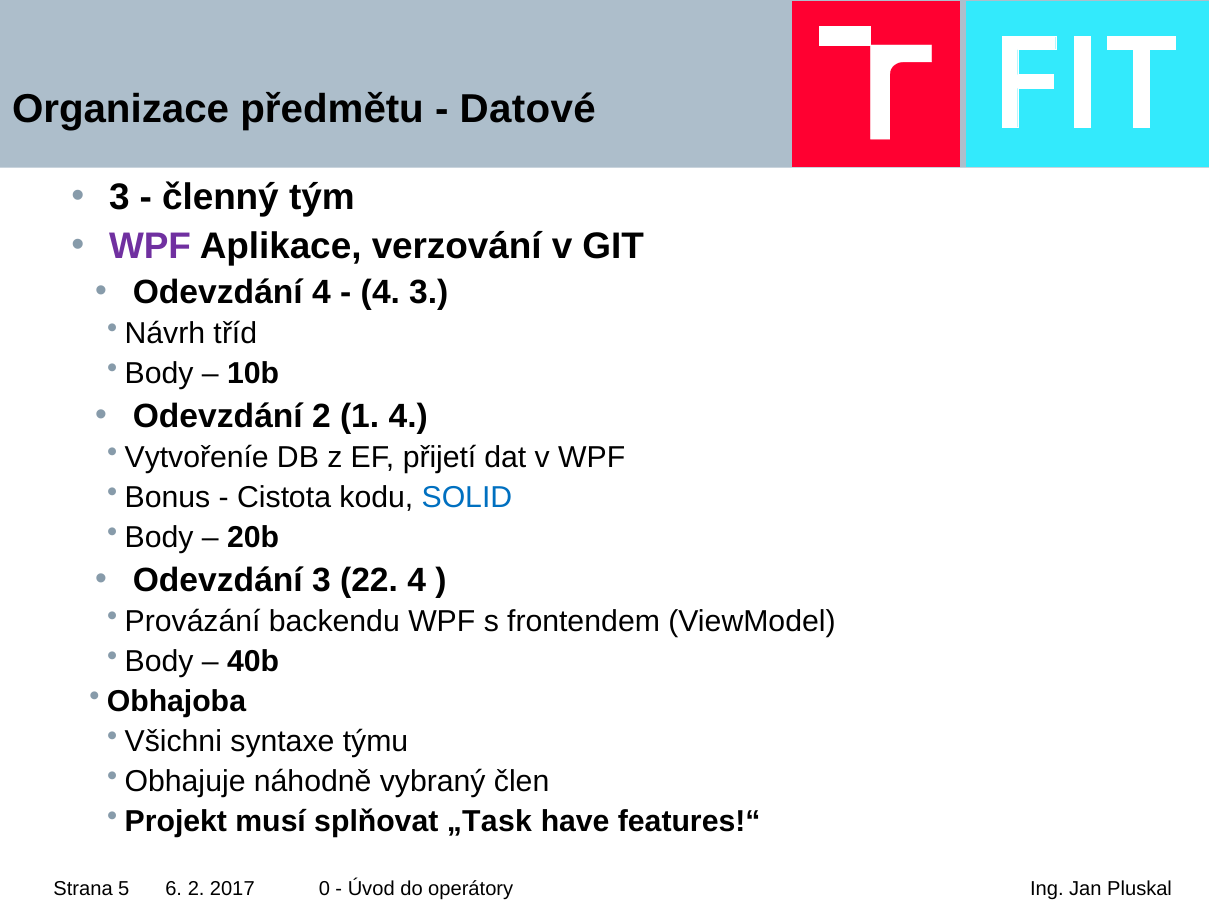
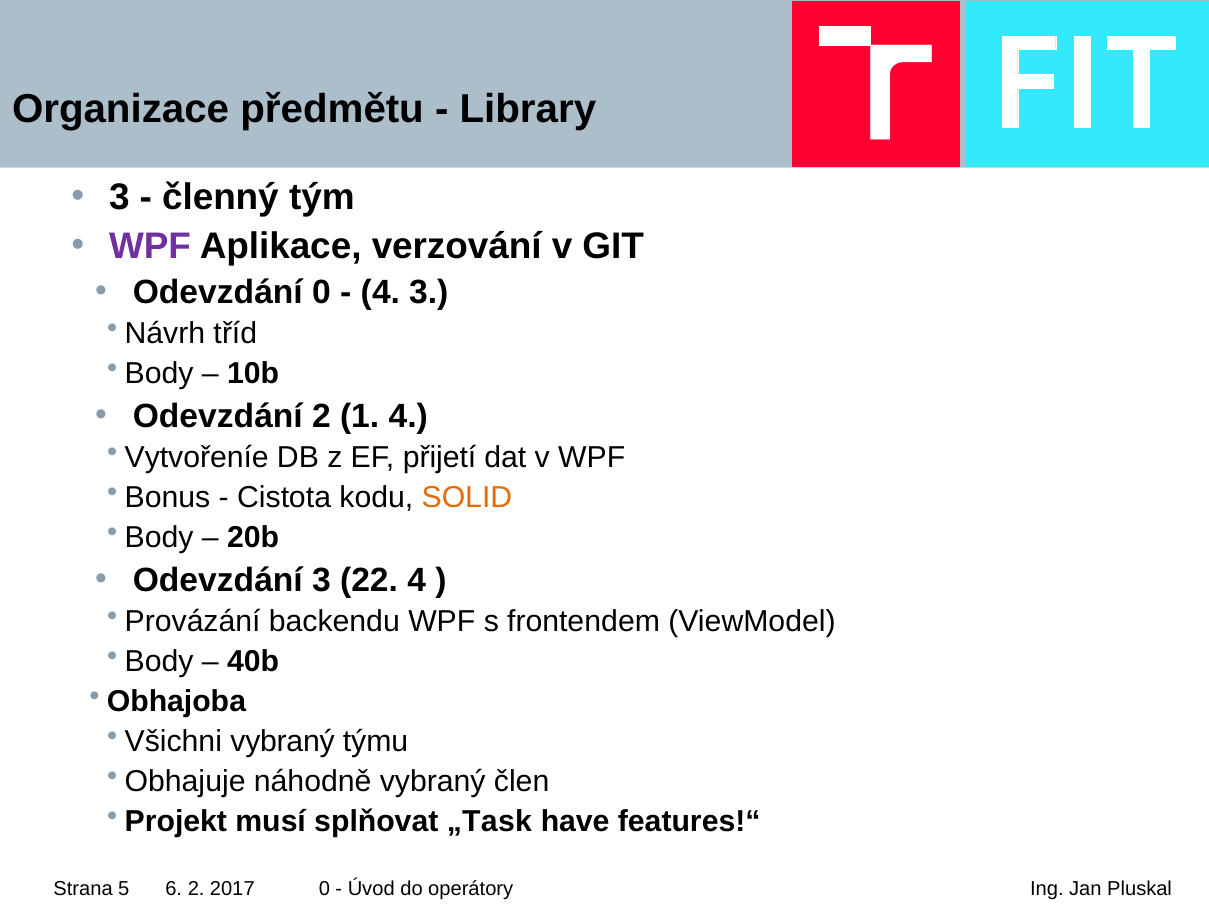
Datové: Datové -> Library (528, 109)
Odevzdání 4: 4 -> 0 (321, 292)
SOLID colour: blue -> orange (467, 498)
Všichni syntaxe: syntaxe -> vybraný (283, 741)
